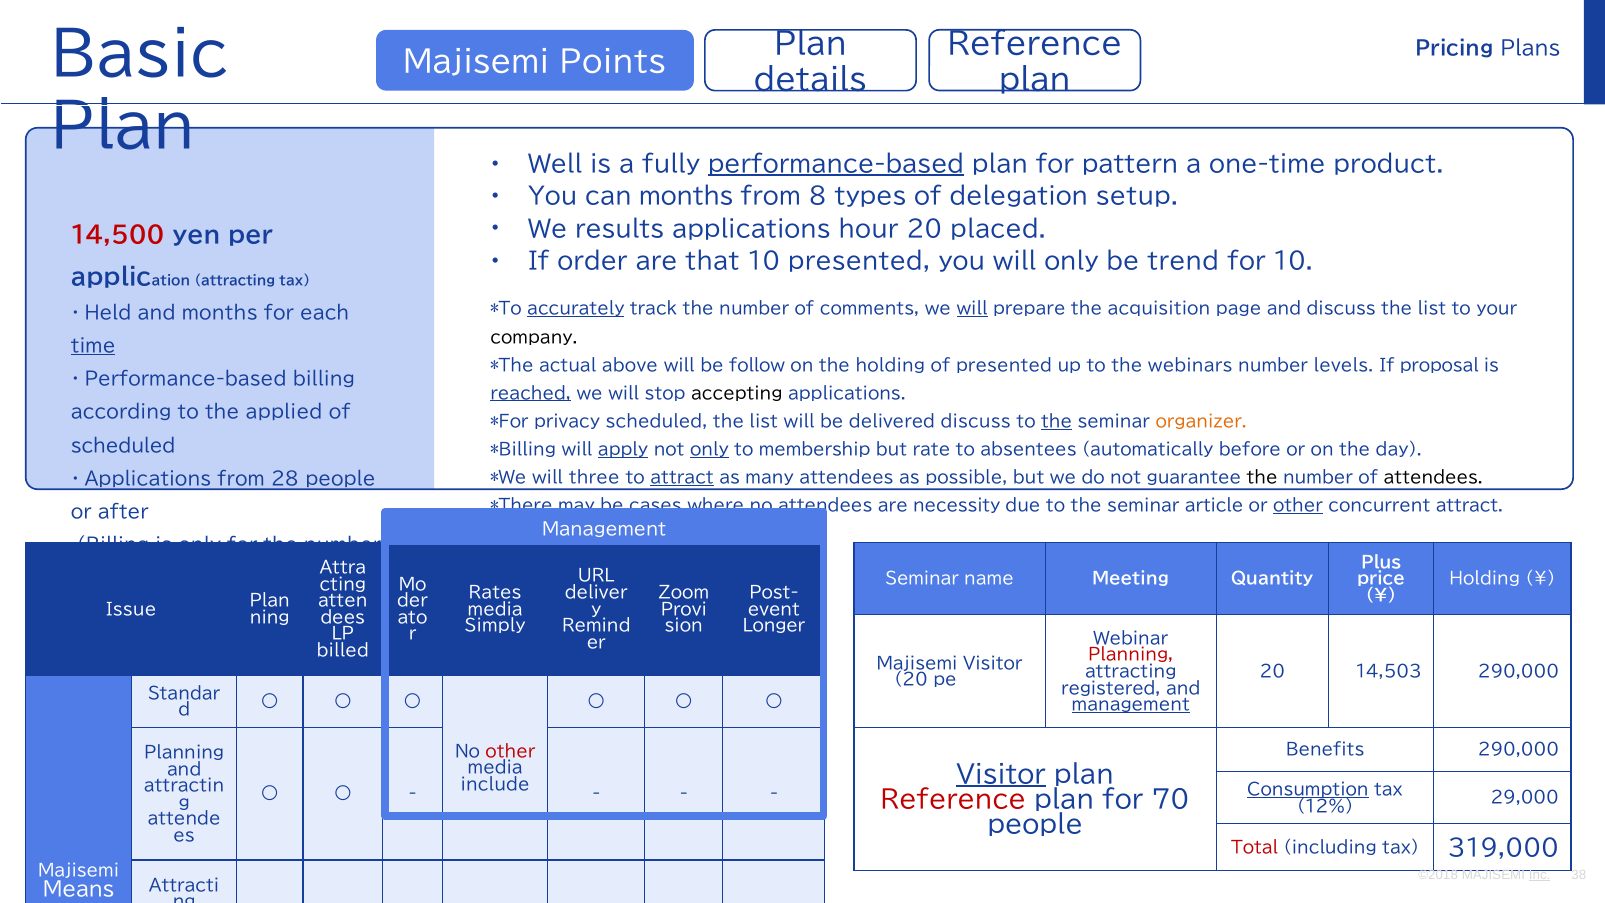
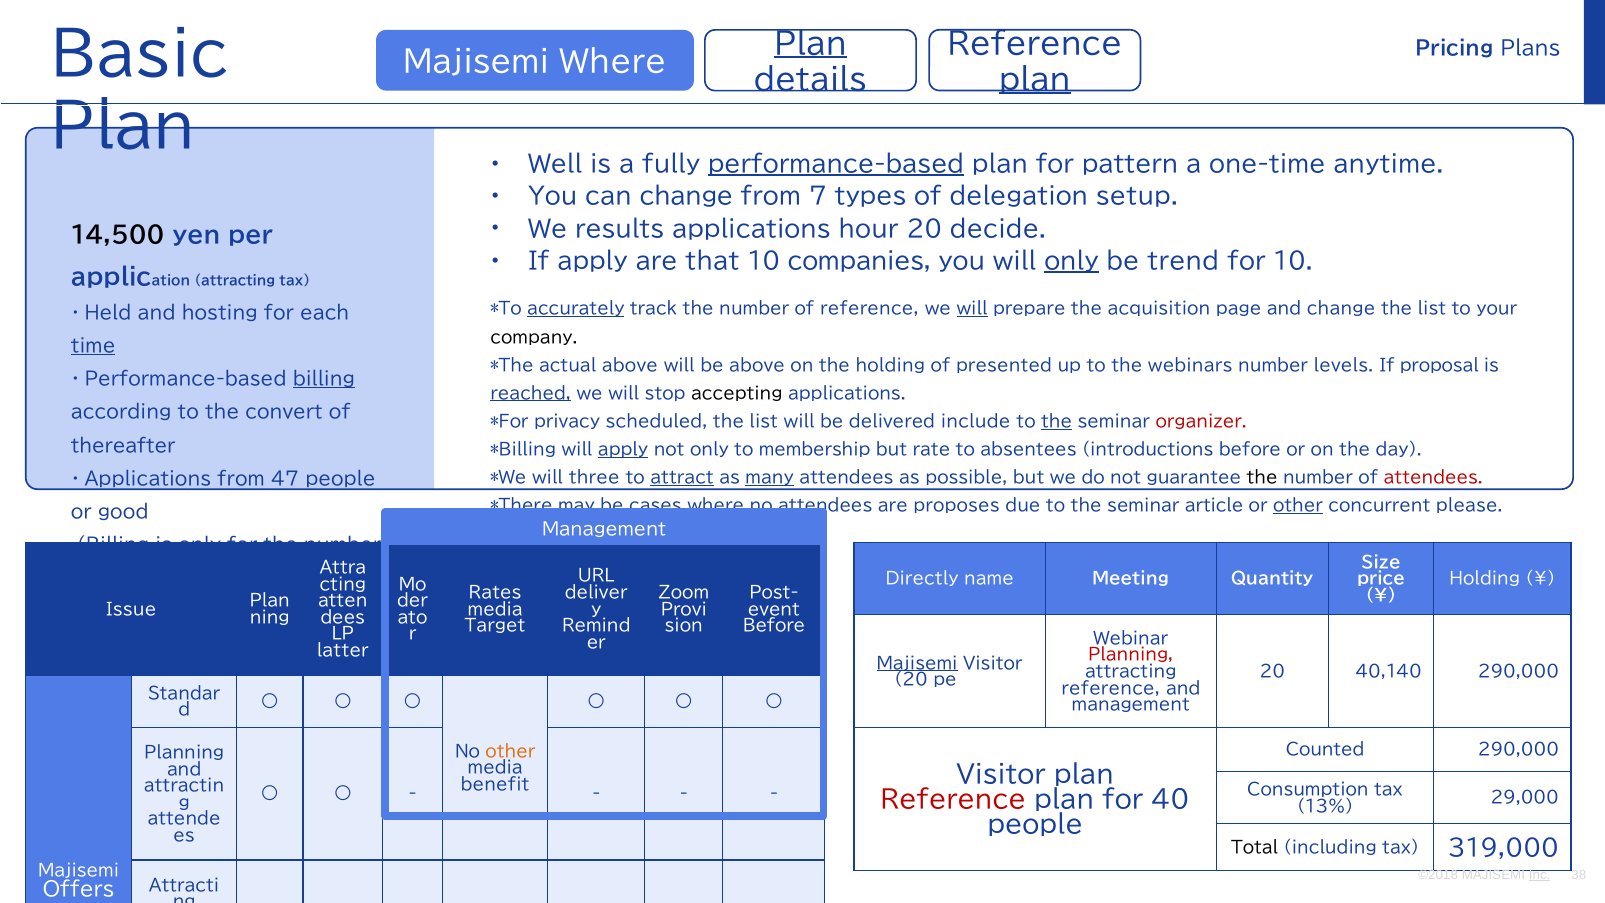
Plan underline: none -> present (810, 44)
Majisemi Points: Points -> Where (613, 62)
plan underline: none -> present (1035, 80)
product: product -> anytime (1389, 165)
can months: months -> change (686, 197)
8: 8 -> 7 (818, 197)
placed: placed -> decide (998, 229)
14,500 colour: red -> black (118, 236)
If order: order -> apply (593, 262)
10 presented: presented -> companies (859, 262)
only underline: none -> present (1071, 262)
of comments: comments -> reference (869, 309)
and discuss: discuss -> change (1341, 309)
and months: months -> hosting (220, 313)
be follow: follow -> above (757, 366)
billing underline: none -> present (324, 380)
applied: applied -> convert (284, 413)
delivered discuss: discuss -> include (976, 422)
organizer colour: orange -> red (1201, 422)
scheduled: scheduled -> thereafter (123, 446)
only underline: present -> none (709, 450)
automatically: automatically -> introductions (1148, 450)
many underline: none -> present (770, 478)
attendees colour: black -> red (1433, 478)
28: 28 -> 47 (285, 479)
necessity: necessity -> proposes (957, 506)
concurrent attract: attract -> please (1469, 506)
after: after -> good (123, 512)
Plus: Plus -> Size (1381, 563)
Seminar: Seminar -> Directly (922, 579)
Simply: Simply -> Target (495, 626)
Longer: Longer -> Before (774, 626)
billed: billed -> latter (343, 651)
Majisemi underline: none -> present (917, 663)
14,503: 14,503 -> 40,140 (1389, 672)
registered: registered -> reference (1111, 688)
management underline: present -> none (1131, 705)
Benefits: Benefits -> Counted (1325, 750)
other colour: red -> orange (510, 752)
Visitor underline: present -> none (1001, 775)
include: include -> benefit (495, 785)
Consumption underline: present -> none (1308, 790)
70: 70 -> 40 (1170, 800)
12%: 12% -> 13% (1325, 806)
Total colour: red -> black (1255, 848)
Means: Means -> Offers (79, 889)
